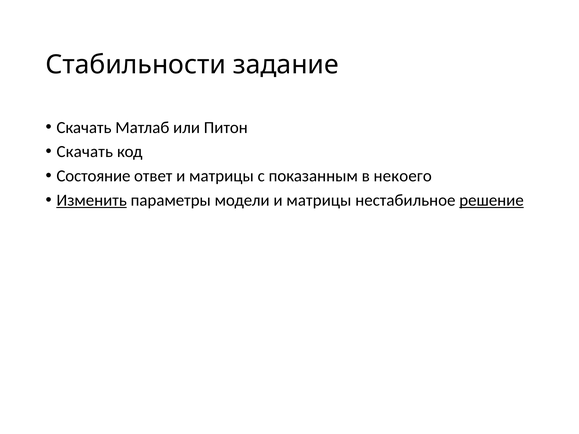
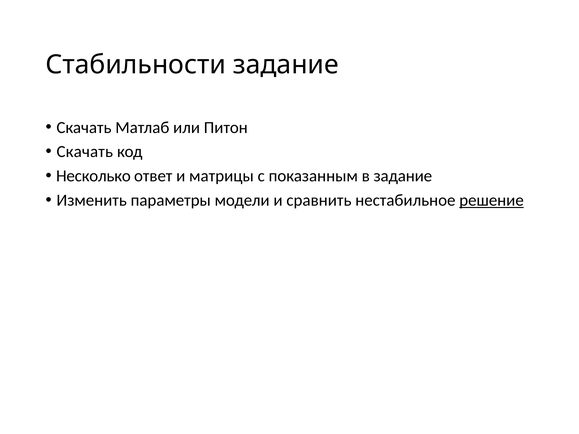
Состояние: Состояние -> Несколько (93, 176)
в некоего: некоего -> задание (403, 176)
Изменить underline: present -> none (92, 200)
модели и матрицы: матрицы -> сравнить (319, 200)
